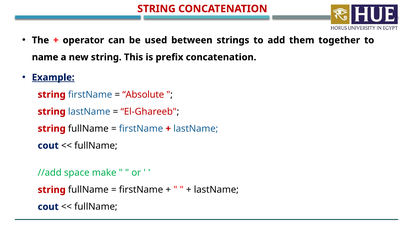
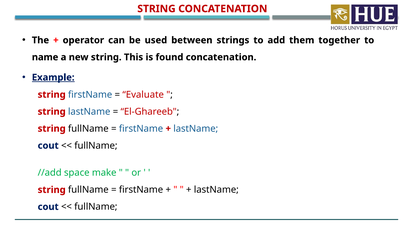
prefix: prefix -> found (169, 57)
Absolute: Absolute -> Evaluate (143, 95)
